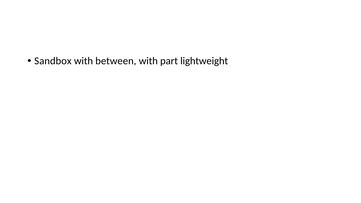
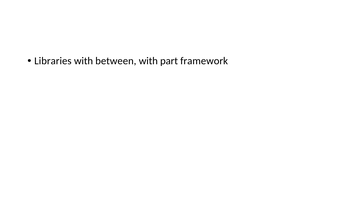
Sandbox: Sandbox -> Libraries (53, 61)
lightweight: lightweight -> framework (204, 61)
